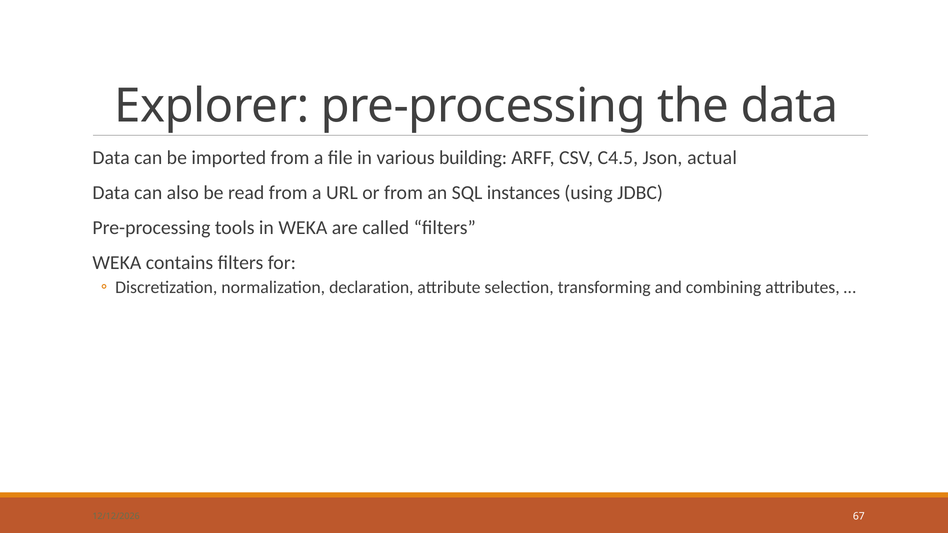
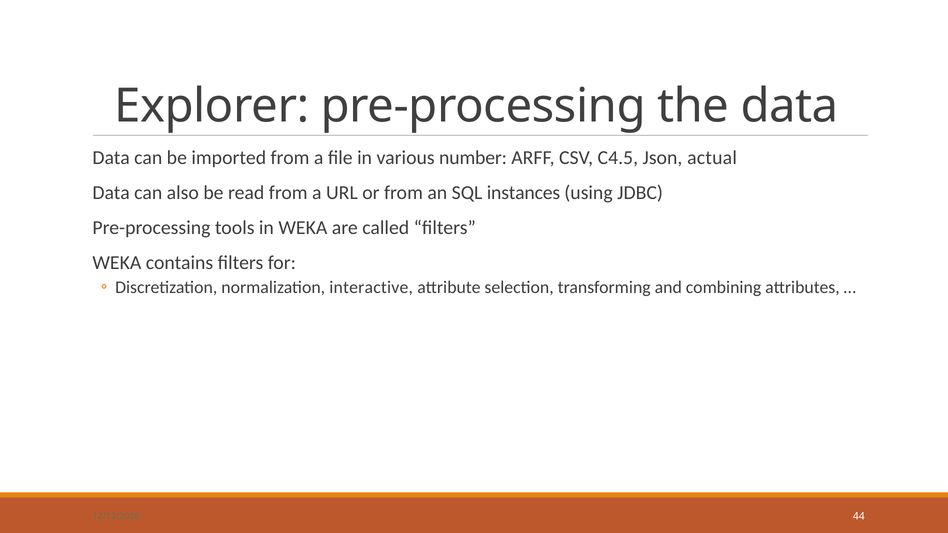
building: building -> number (473, 158)
declaration: declaration -> interactive (371, 287)
67: 67 -> 44 (859, 516)
